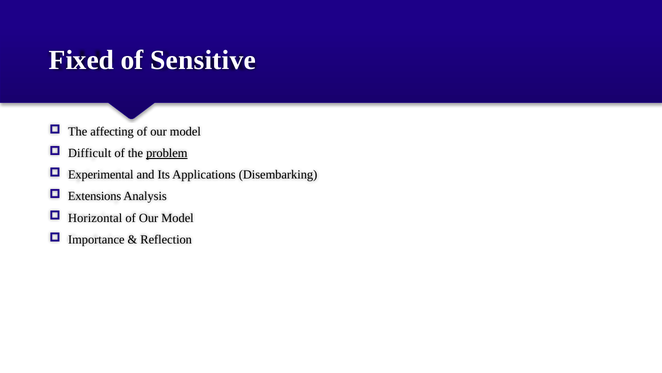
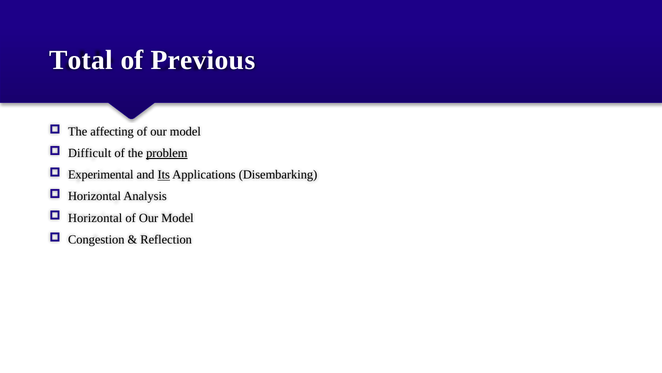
Fixed: Fixed -> Total (81, 60)
Sensitive: Sensitive -> Previous (203, 60)
Its underline: none -> present (164, 175)
Extensions: Extensions -> Horizontal (95, 196)
Importance: Importance -> Congestion (96, 239)
